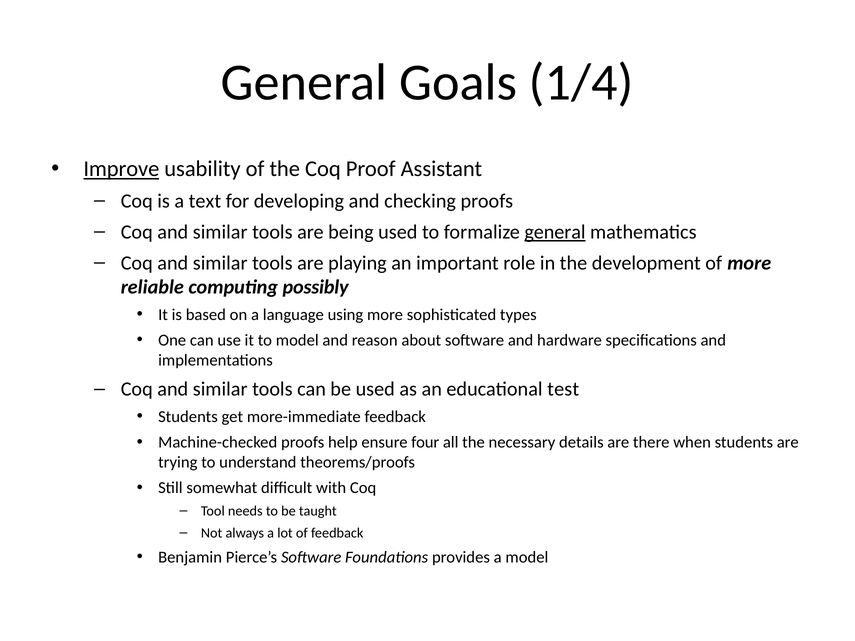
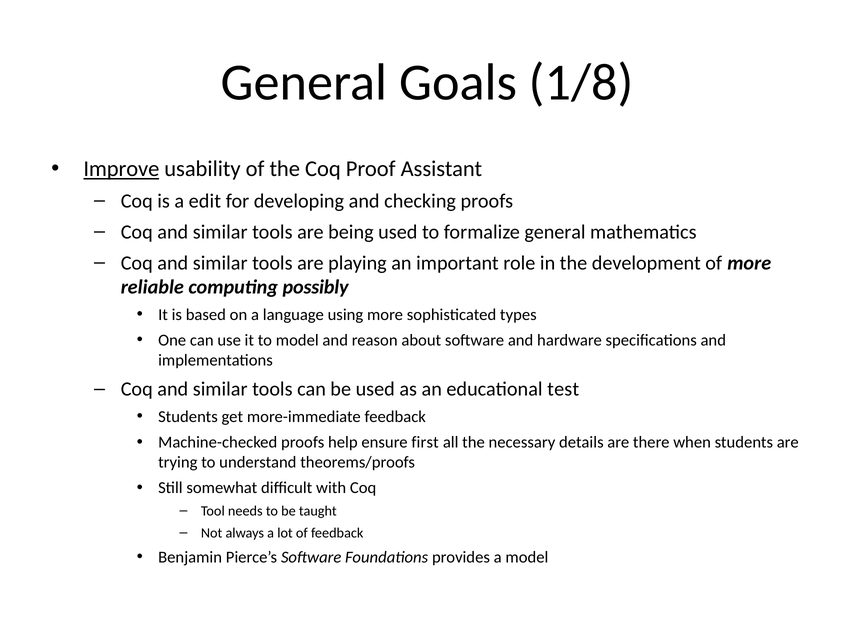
1/4: 1/4 -> 1/8 (581, 83)
text: text -> edit (205, 201)
general underline: present -> none (555, 232)
four: four -> first (425, 443)
